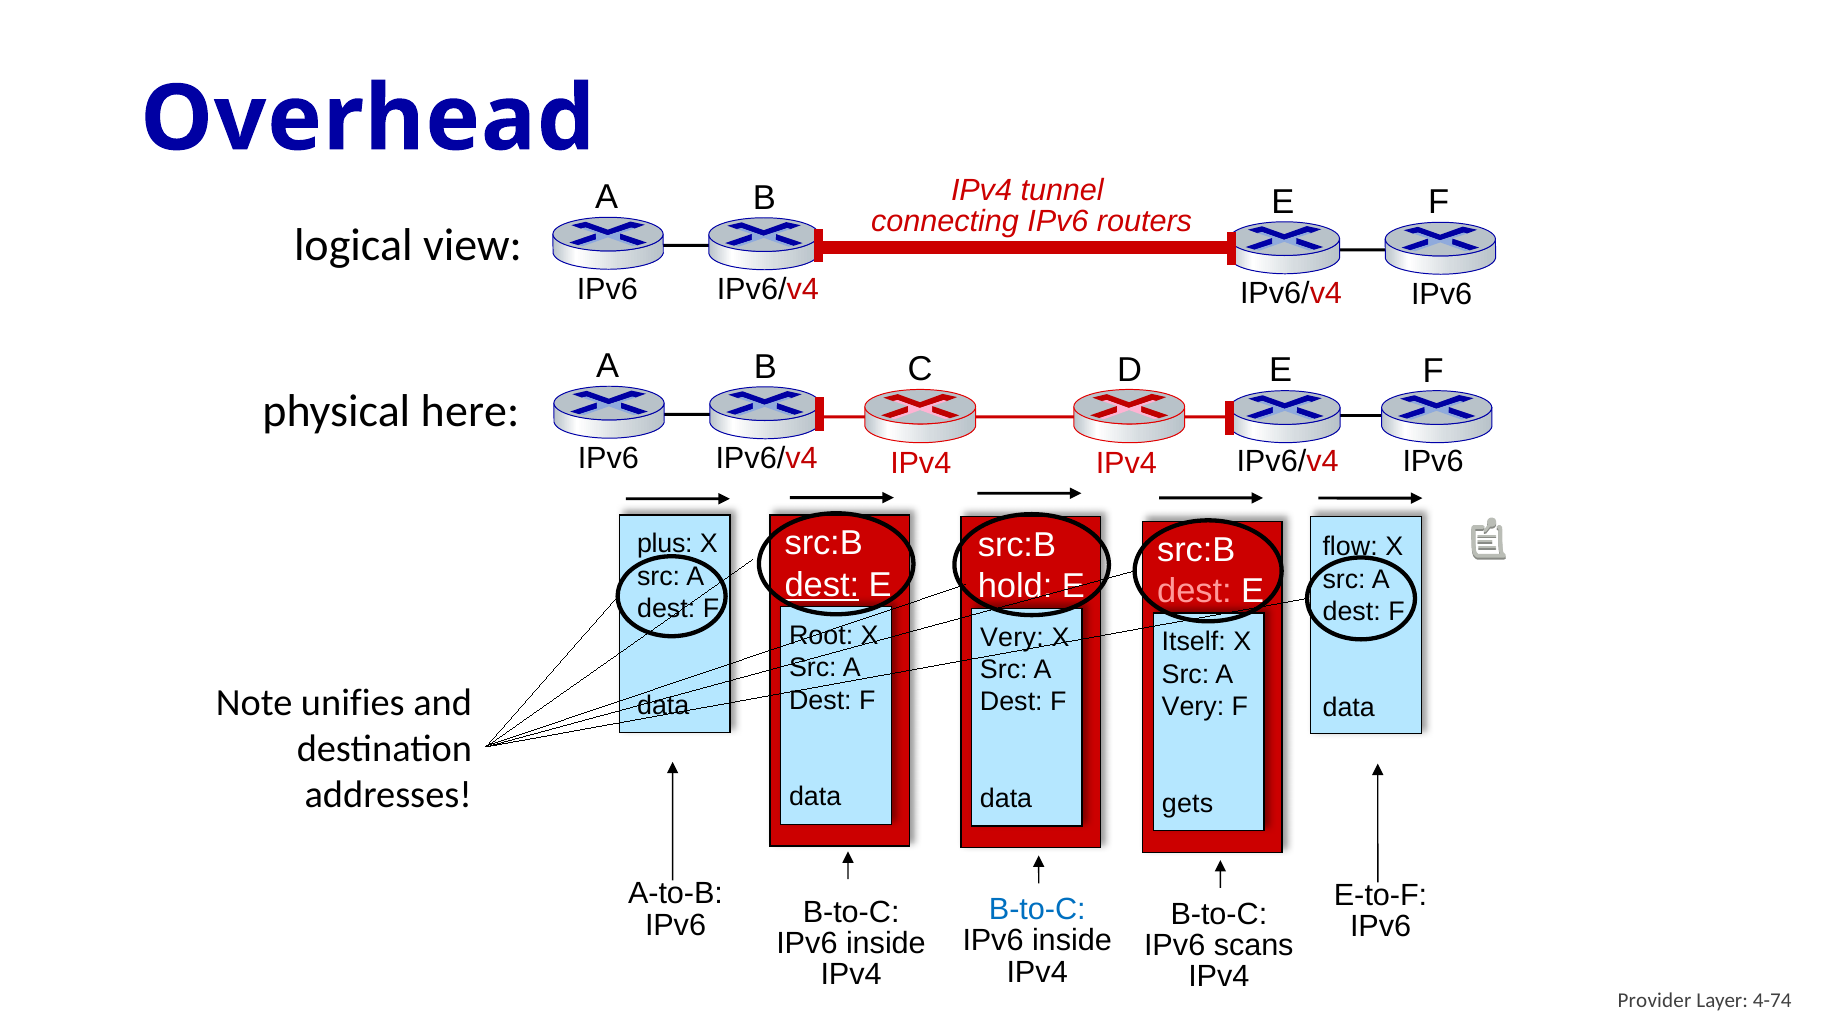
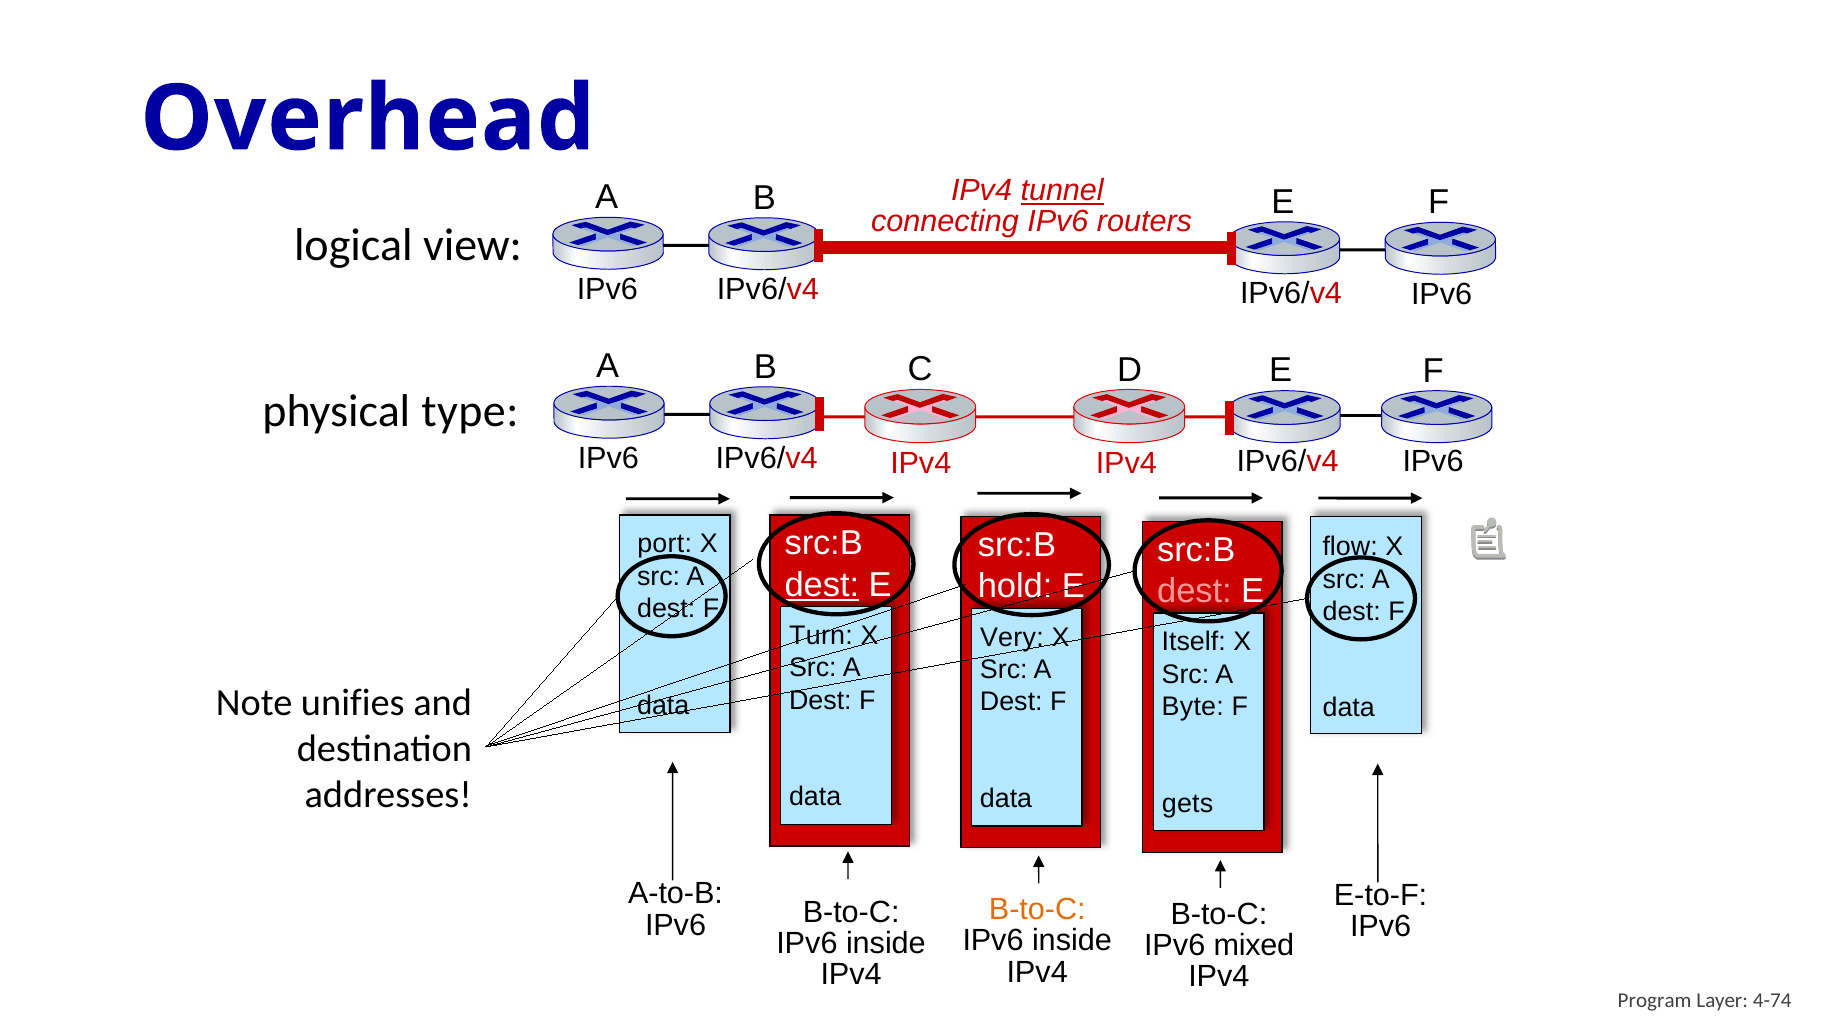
tunnel underline: none -> present (1062, 191)
here: here -> type (470, 412)
plus: plus -> port (665, 544)
Root: Root -> Turn (821, 636)
Very: Very -> Byte (1193, 707)
B-to-C colour: blue -> orange (1037, 909)
scans: scans -> mixed (1254, 945)
Provider: Provider -> Program (1655, 1001)
